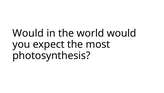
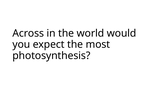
Would: Would -> Across (28, 33)
